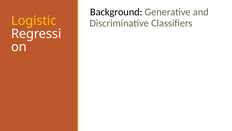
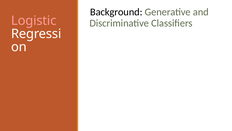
Logistic colour: yellow -> pink (34, 20)
